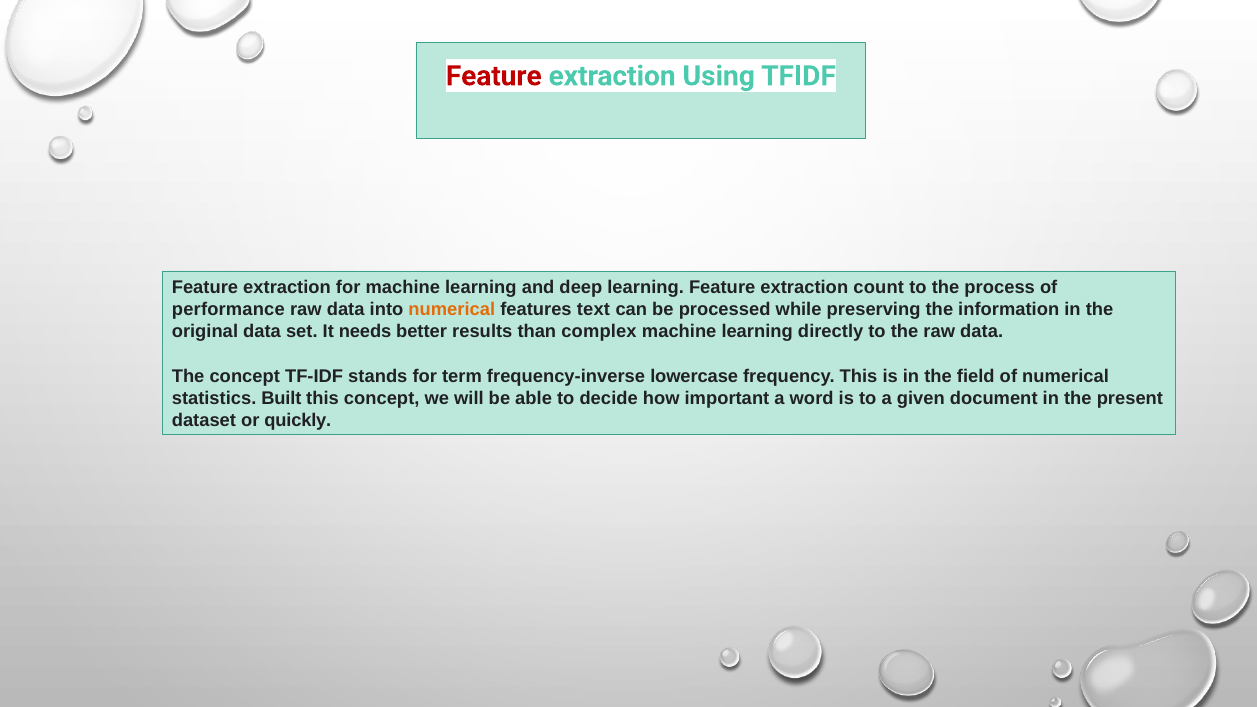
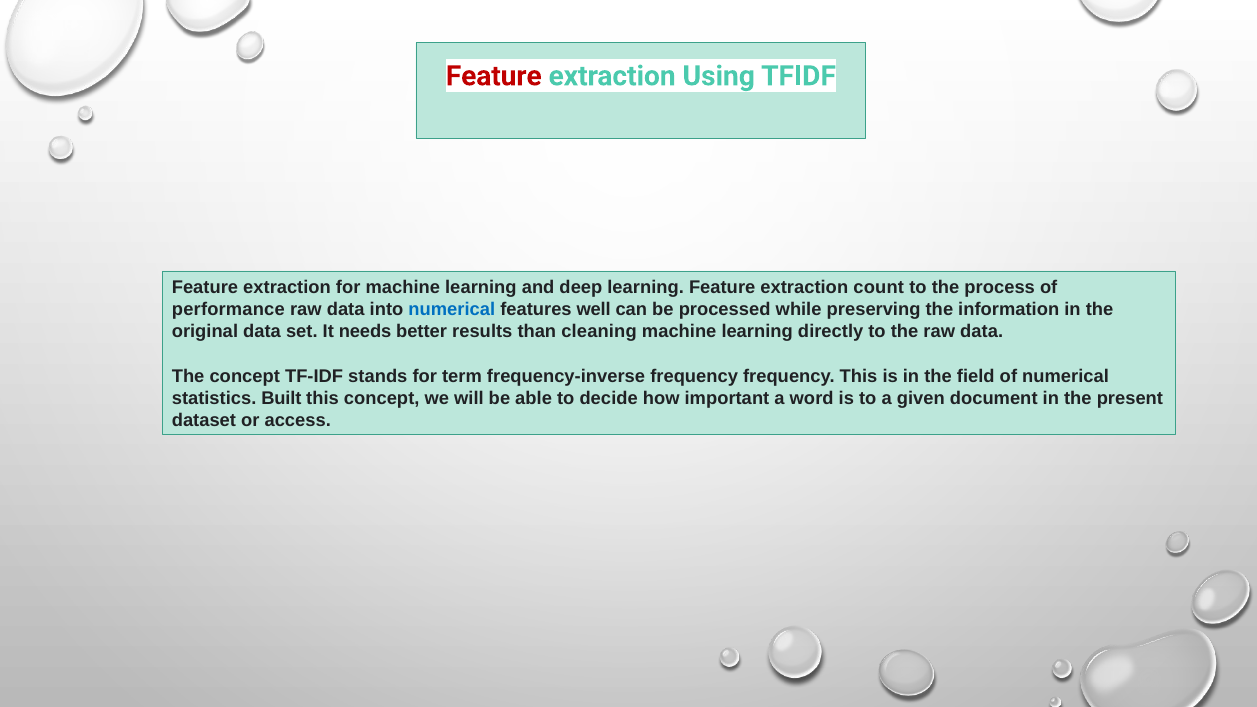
numerical colour: orange -> blue (452, 310)
text: text -> well (594, 310)
complex: complex -> cleaning (599, 332)
frequency-inverse lowercase: lowercase -> frequency (694, 376)
quickly: quickly -> access (298, 420)
